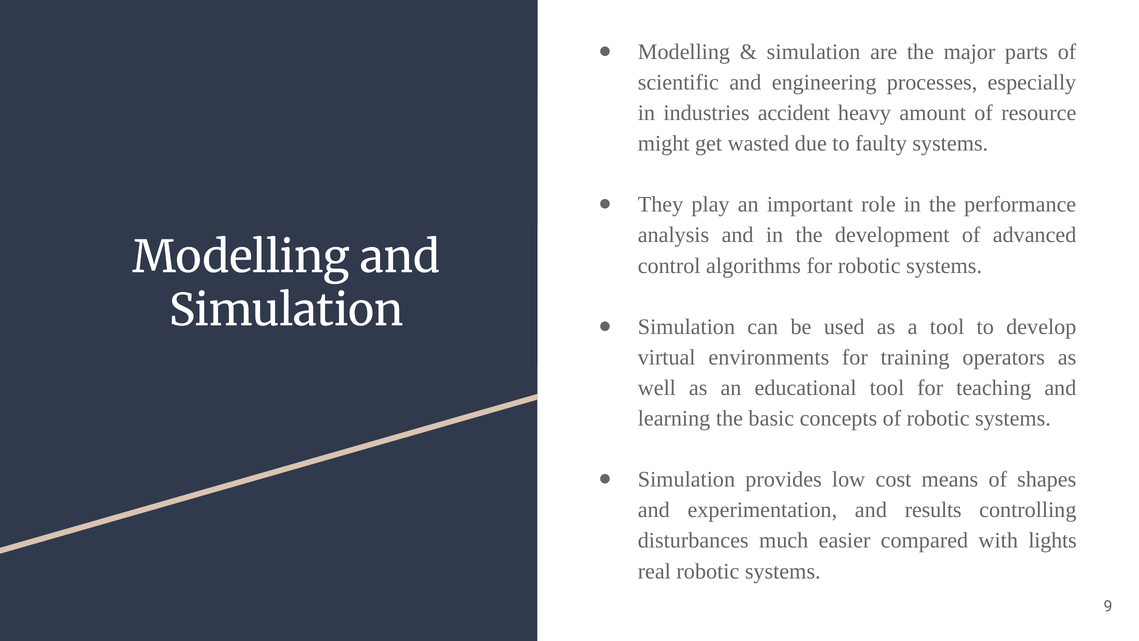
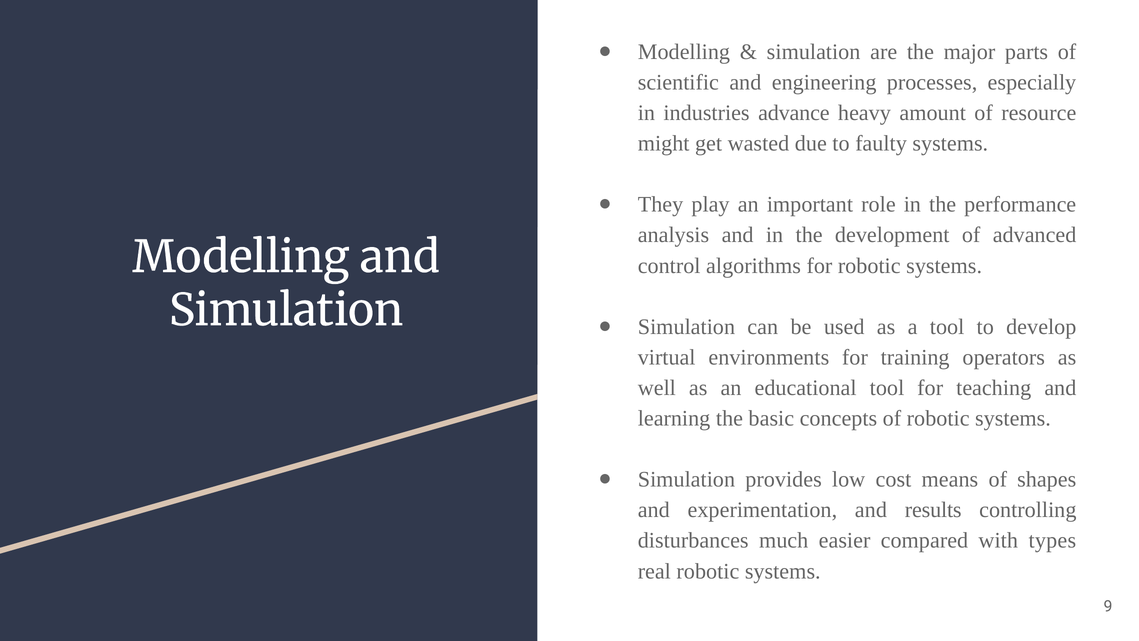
accident: accident -> advance (794, 113)
lights: lights -> types (1052, 540)
